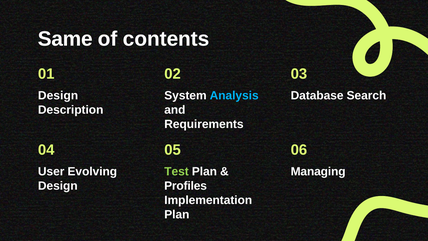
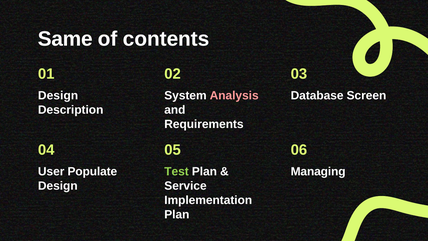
Analysis colour: light blue -> pink (234, 96)
Search: Search -> Screen (366, 96)
Evolving: Evolving -> Populate (92, 171)
Profiles: Profiles -> Service (185, 186)
